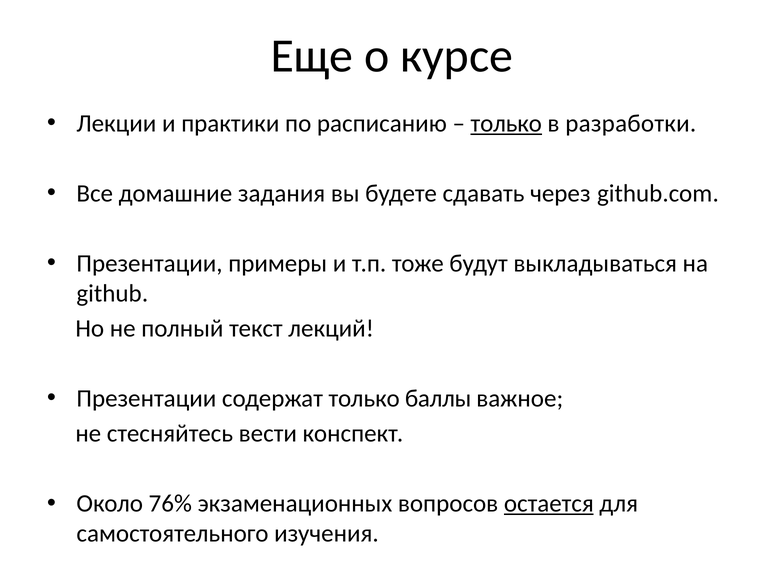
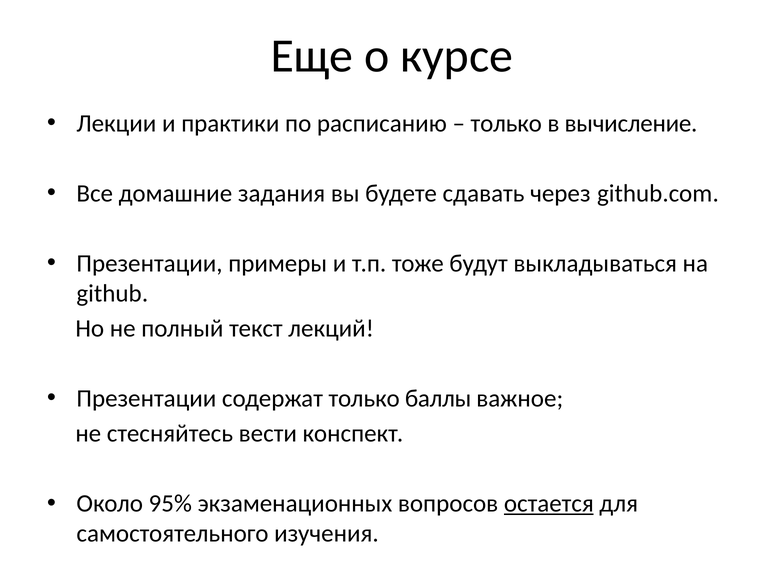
только underline: present -> none (506, 123)
разработки: разработки -> вычисление (631, 123)
76%: 76% -> 95% (170, 504)
